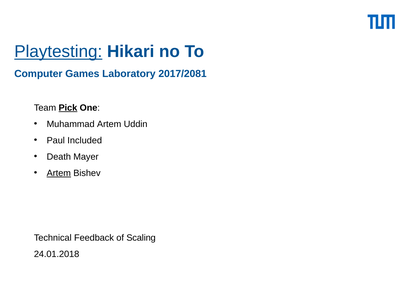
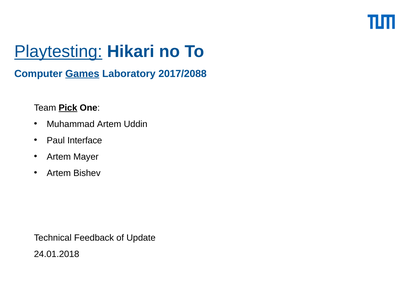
Games underline: none -> present (82, 74)
2017/2081: 2017/2081 -> 2017/2088 (183, 74)
Included: Included -> Interface (85, 140)
Death: Death -> Artem (59, 157)
Artem underline: present -> none (59, 173)
Scaling: Scaling -> Update (141, 238)
